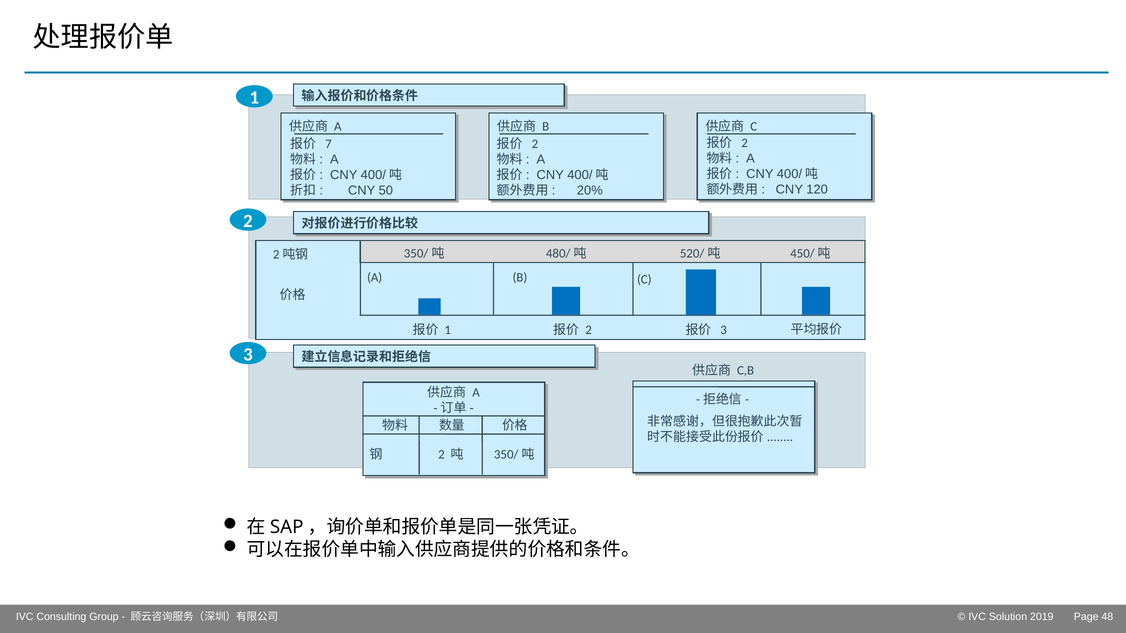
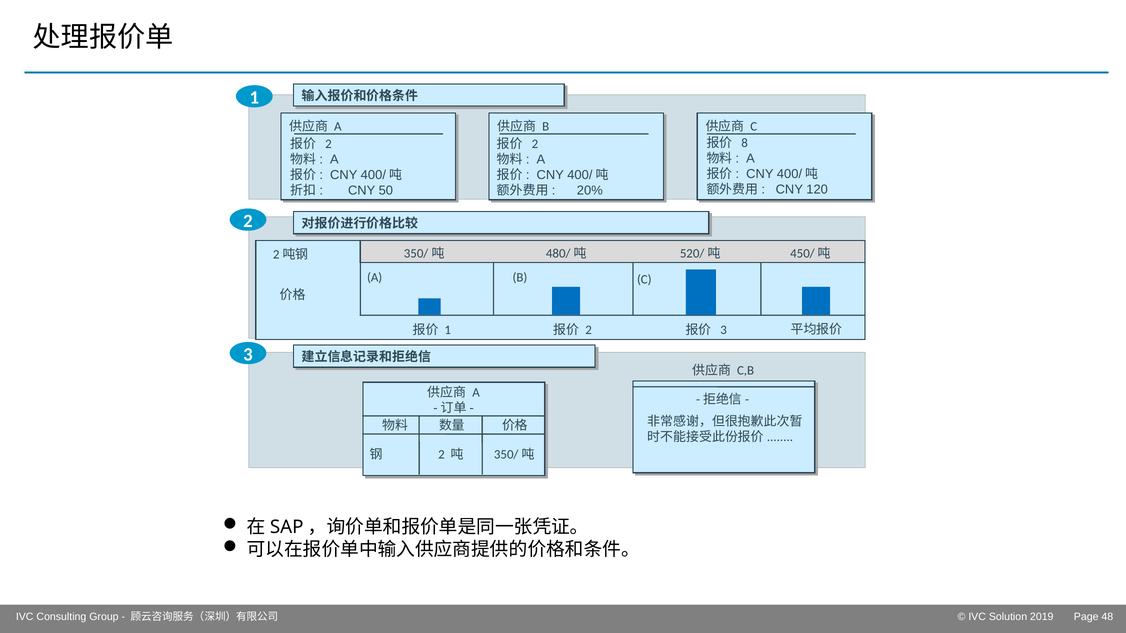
2: 2 -> 8 (745, 143)
7: 7 -> 2 (328, 144)
